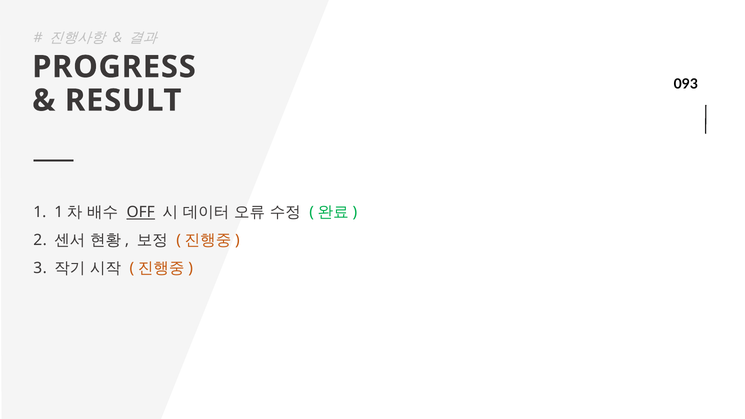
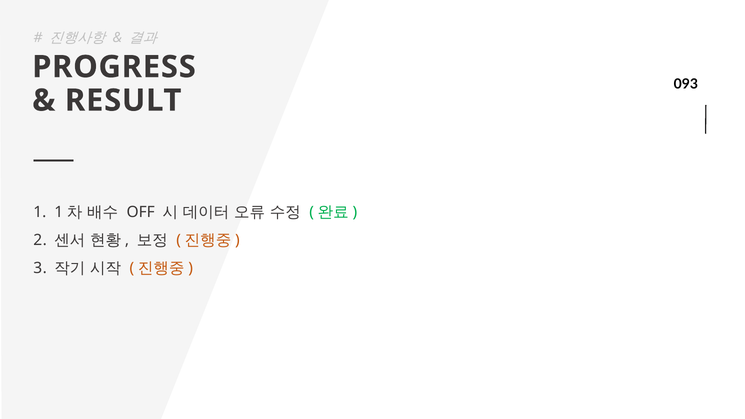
OFF underline: present -> none (141, 212)
